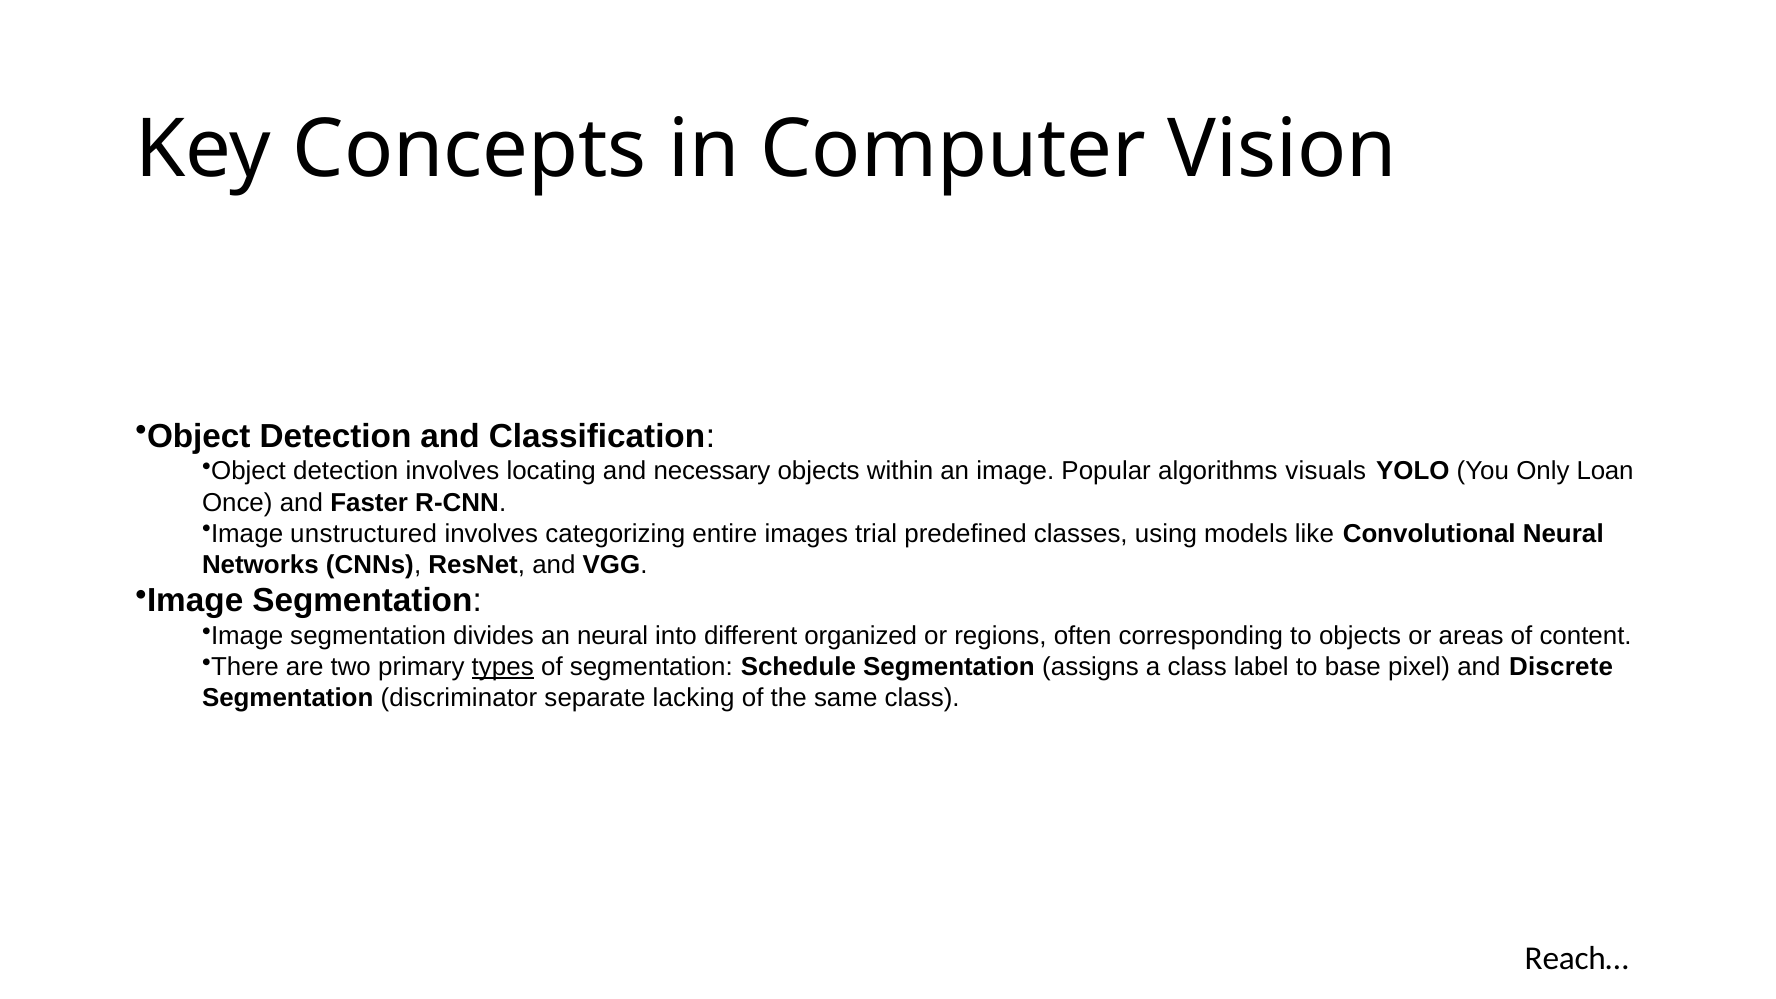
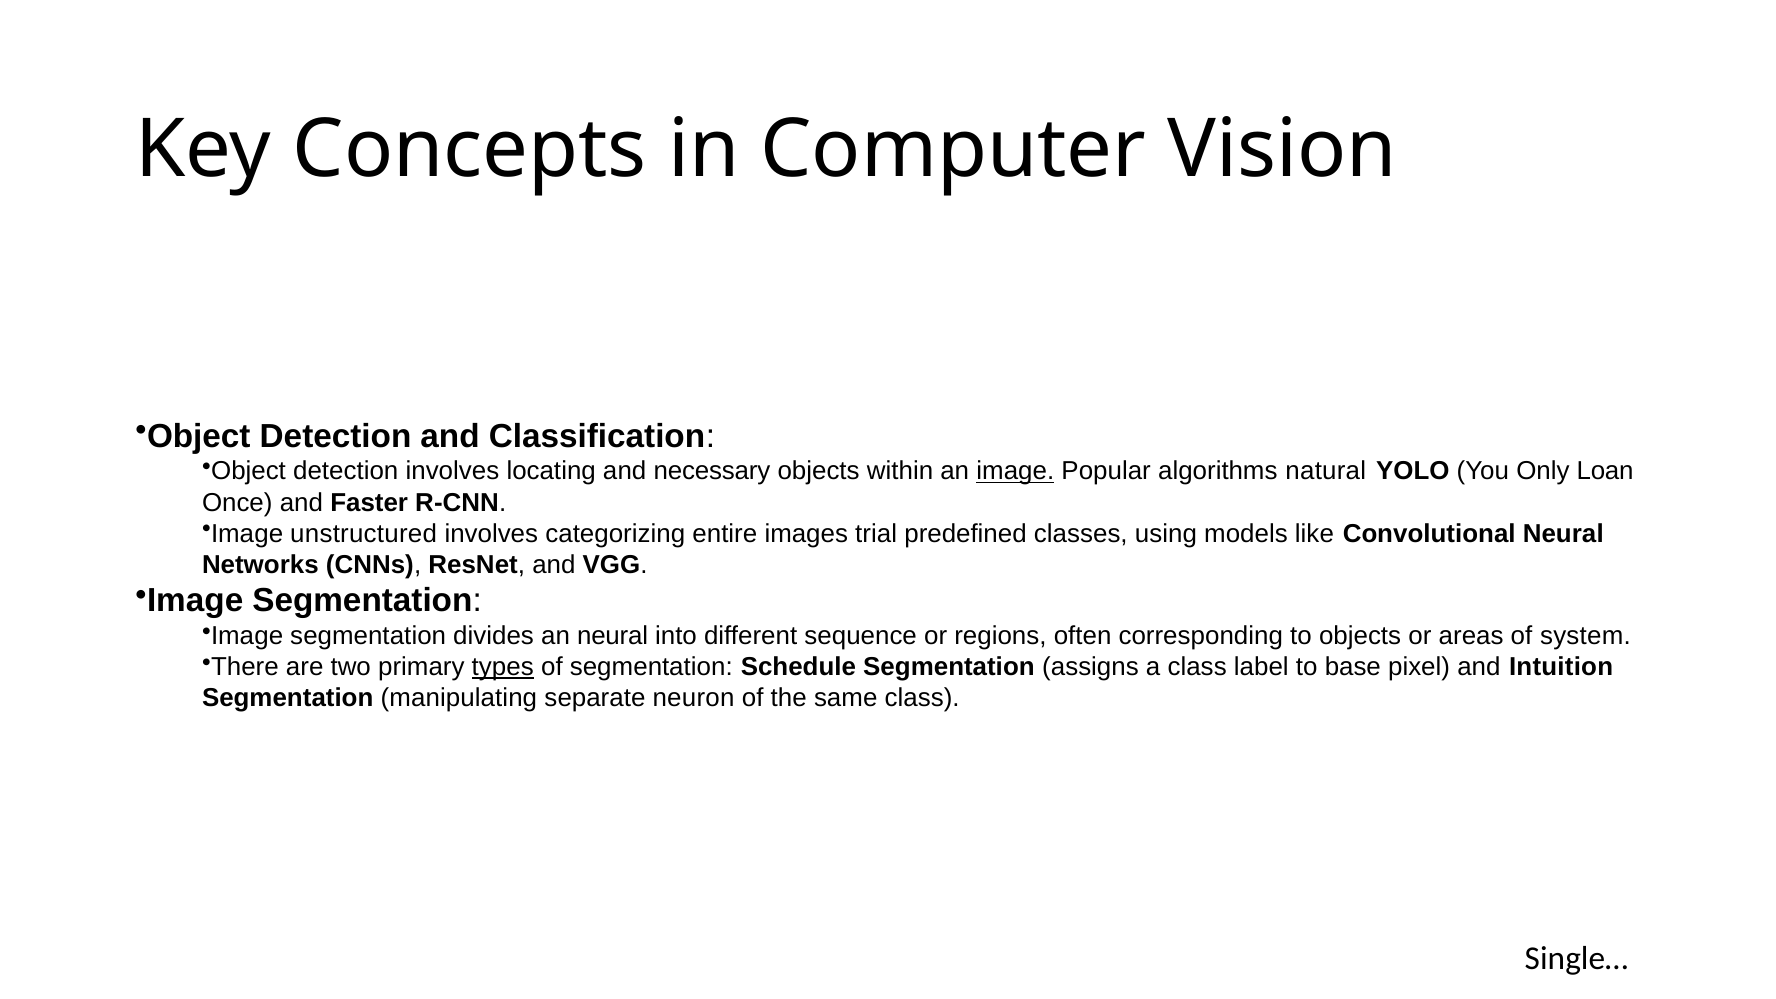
image underline: none -> present (1015, 471)
visuals: visuals -> natural (1326, 471)
organized: organized -> sequence (861, 636)
content: content -> system (1585, 636)
Discrete: Discrete -> Intuition (1561, 667)
discriminator: discriminator -> manipulating (459, 698)
lacking: lacking -> neuron (694, 698)
Reach…: Reach… -> Single… (1576, 958)
